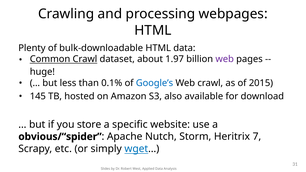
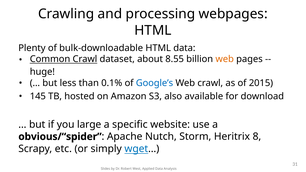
1.97: 1.97 -> 8.55 (175, 59)
web colour: purple -> orange (225, 59)
store: store -> large (89, 124)
7: 7 -> 8 (257, 137)
